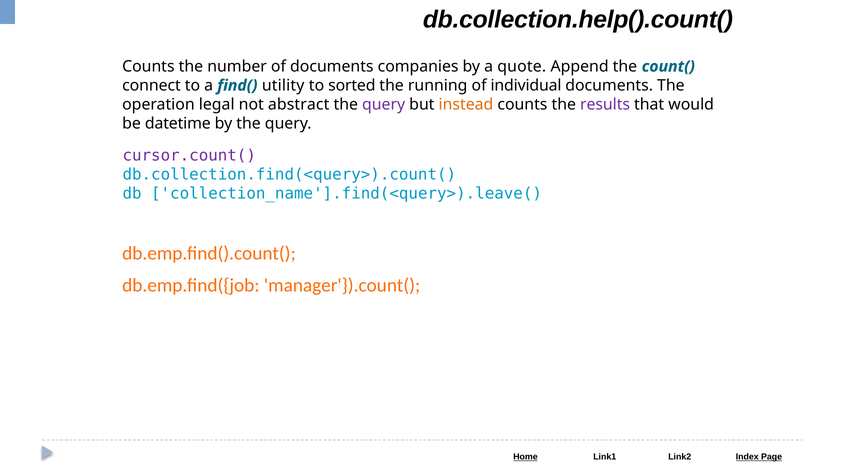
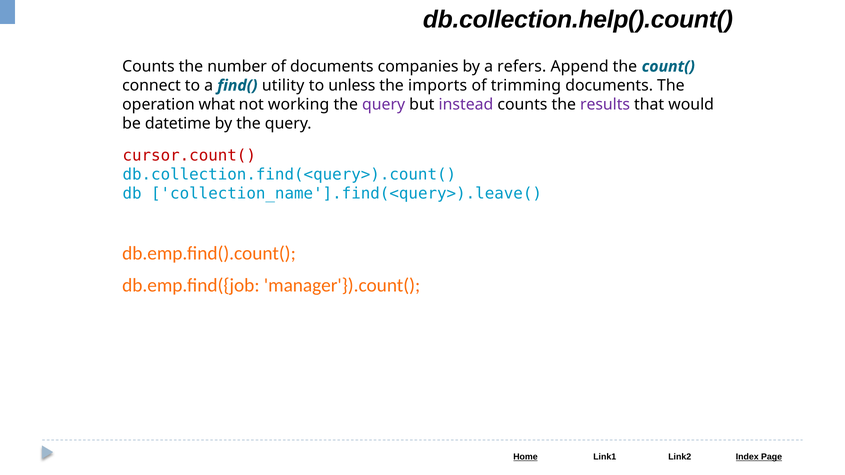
quote: quote -> refers (522, 67)
sorted: sorted -> unless (352, 86)
running: running -> imports (438, 86)
individual: individual -> trimming (526, 86)
legal: legal -> what (217, 105)
abstract: abstract -> working (299, 105)
instead colour: orange -> purple (466, 105)
cursor.count( colour: purple -> red (189, 156)
